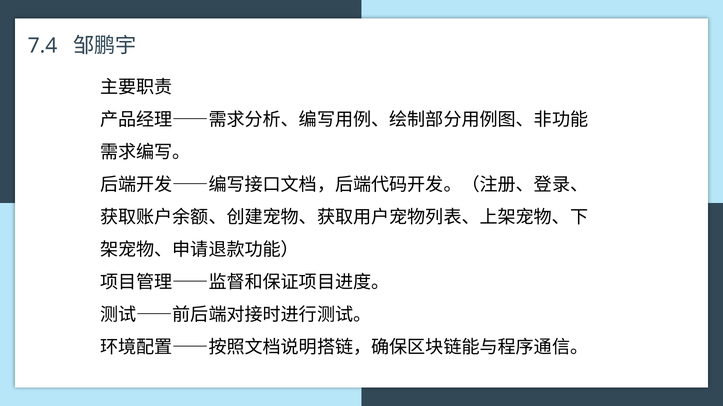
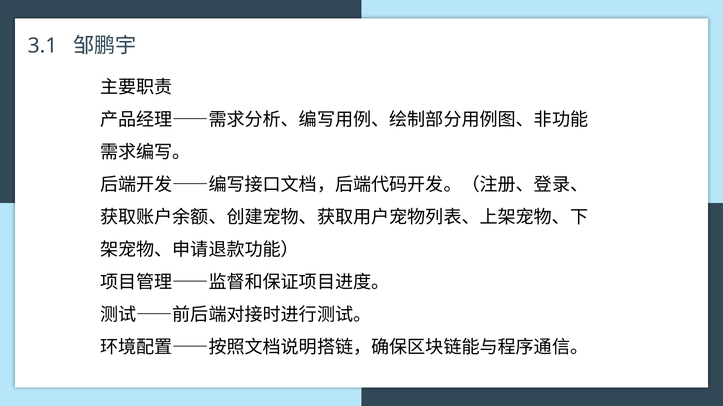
7.4: 7.4 -> 3.1 (43, 46)
